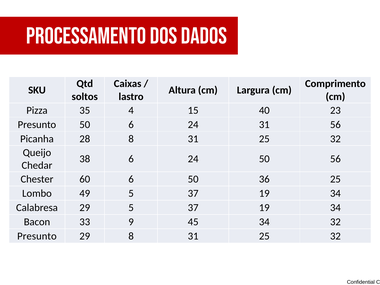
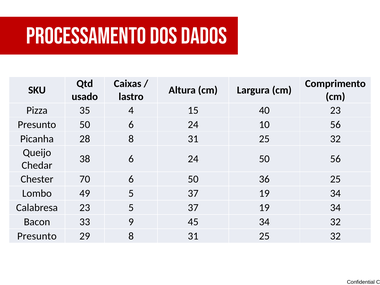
soltos: soltos -> usado (85, 97)
24 31: 31 -> 10 (264, 125)
60: 60 -> 70 (85, 179)
Calabresa 29: 29 -> 23 (85, 208)
